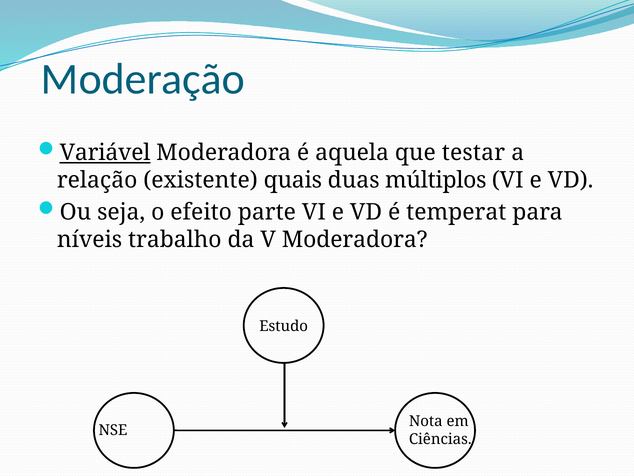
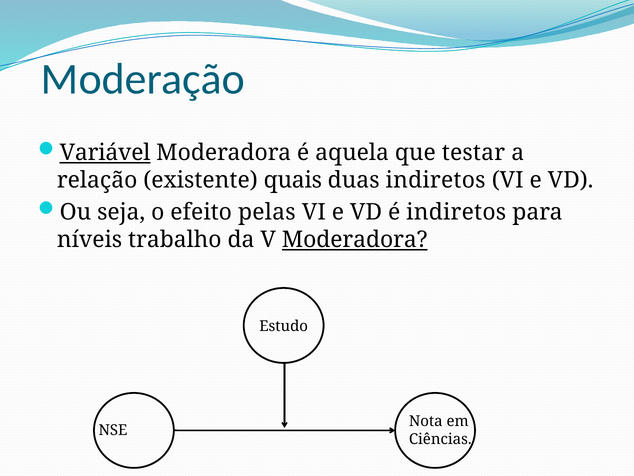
duas múltiplos: múltiplos -> indiretos (436, 180)
parte: parte -> pelas (267, 212)
é temperat: temperat -> indiretos (456, 212)
Moderadora underline: none -> present (355, 240)
